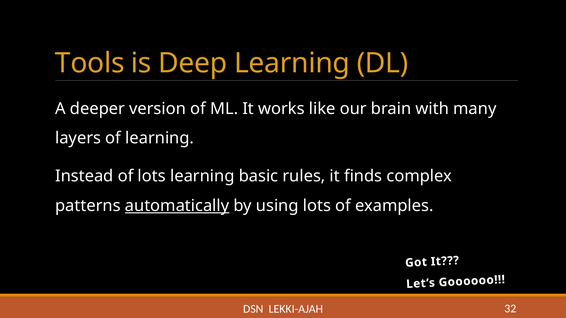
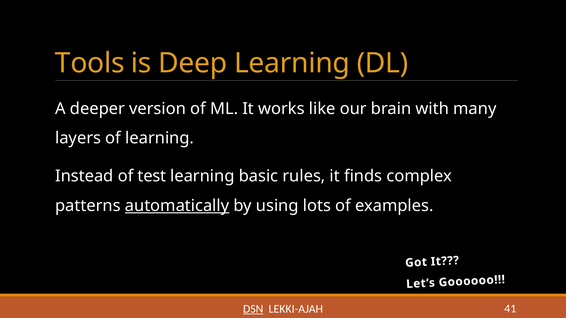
of lots: lots -> test (152, 176)
DSN underline: none -> present (253, 309)
32: 32 -> 41 (510, 309)
